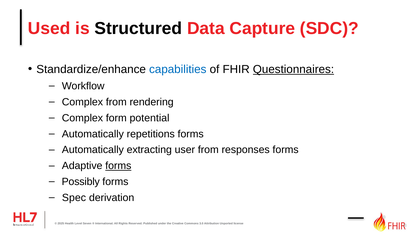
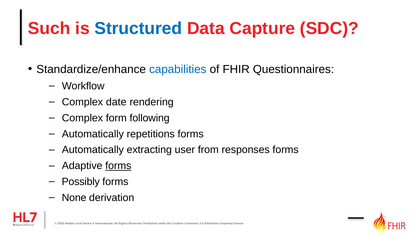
Used: Used -> Such (49, 28)
Structured colour: black -> blue (138, 28)
Questionnaires underline: present -> none (293, 70)
Complex from: from -> date (116, 102)
potential: potential -> following (150, 118)
Spec: Spec -> None (74, 198)
